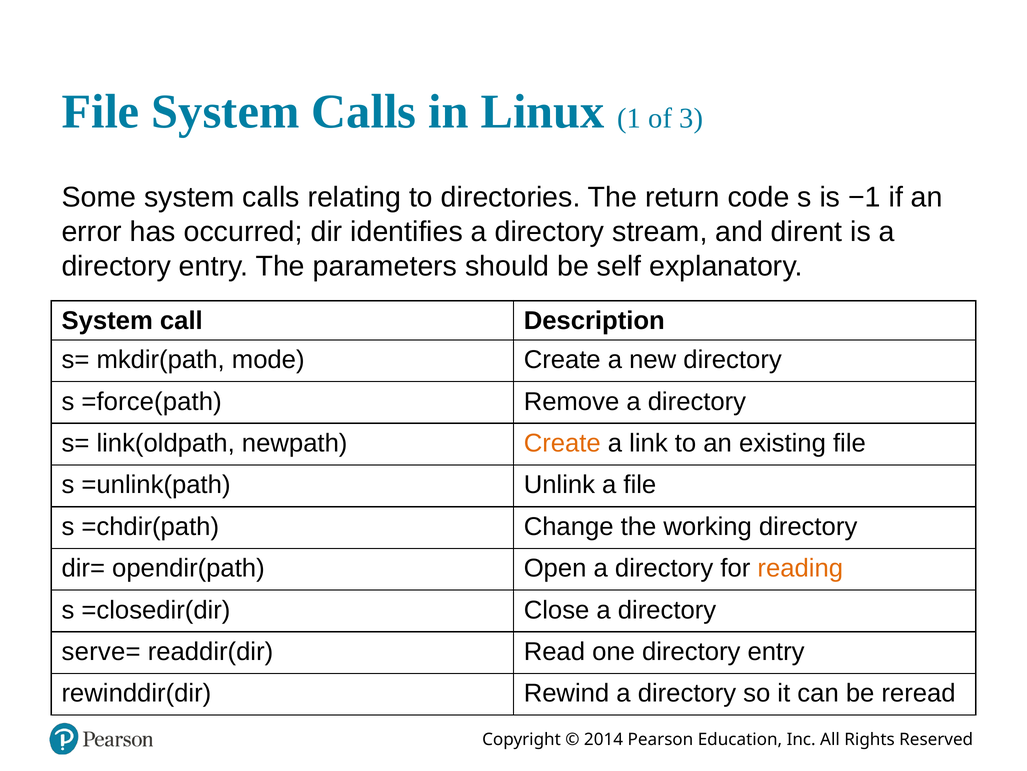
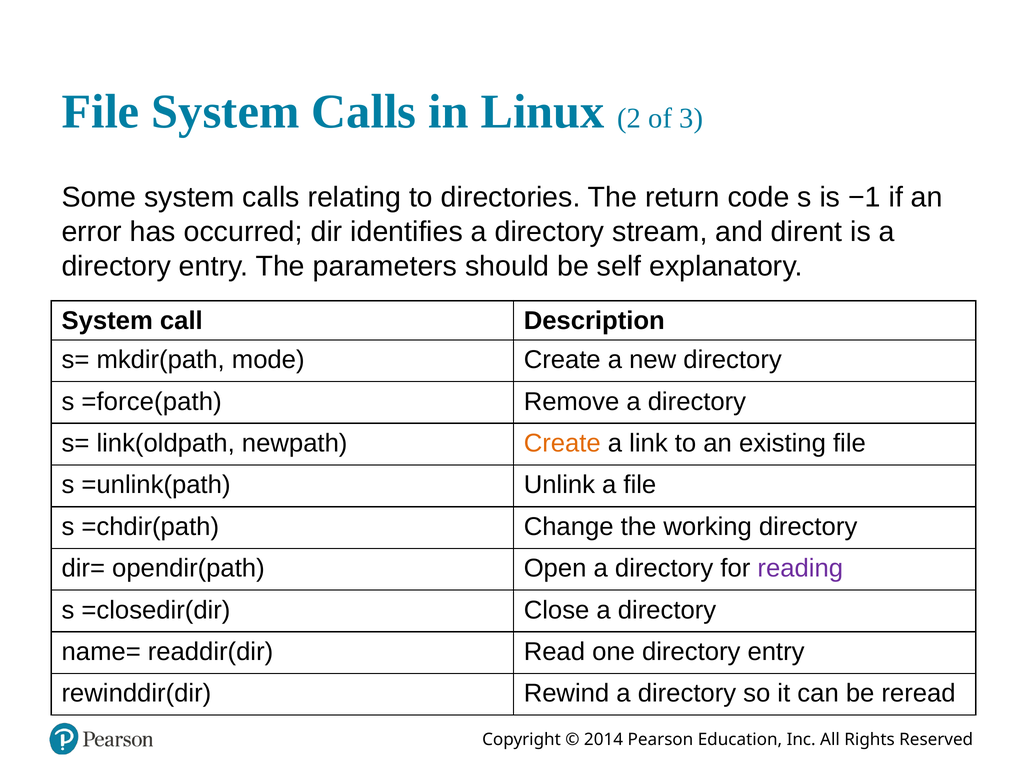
1: 1 -> 2 (629, 118)
reading colour: orange -> purple (800, 568)
serve=: serve= -> name= (101, 651)
